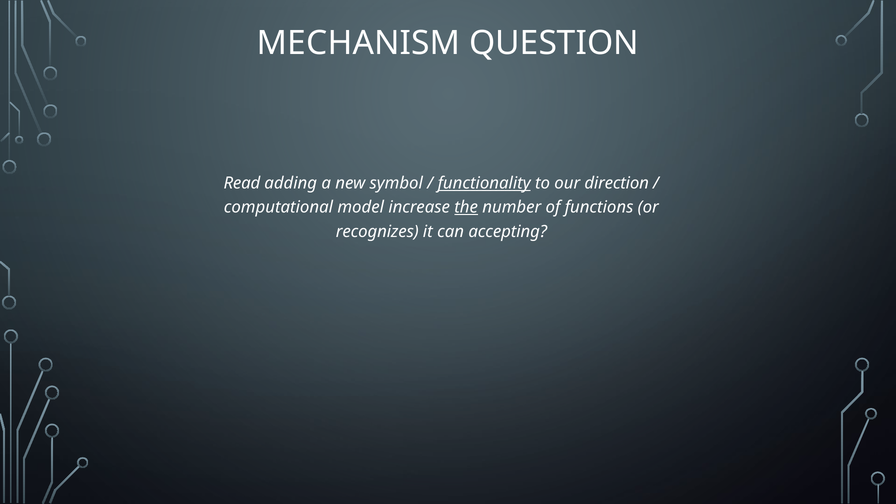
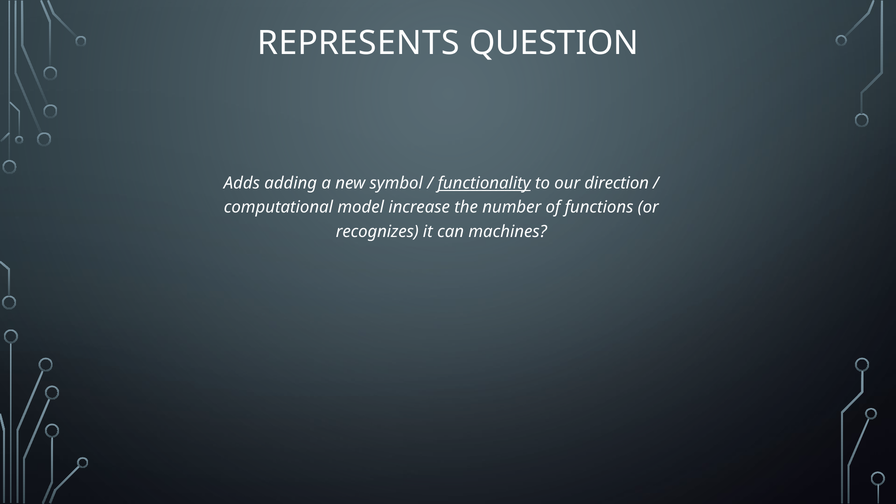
MECHANISM: MECHANISM -> REPRESENTS (358, 43)
Read: Read -> Adds (242, 183)
the underline: present -> none (466, 207)
accepting: accepting -> machines (508, 232)
